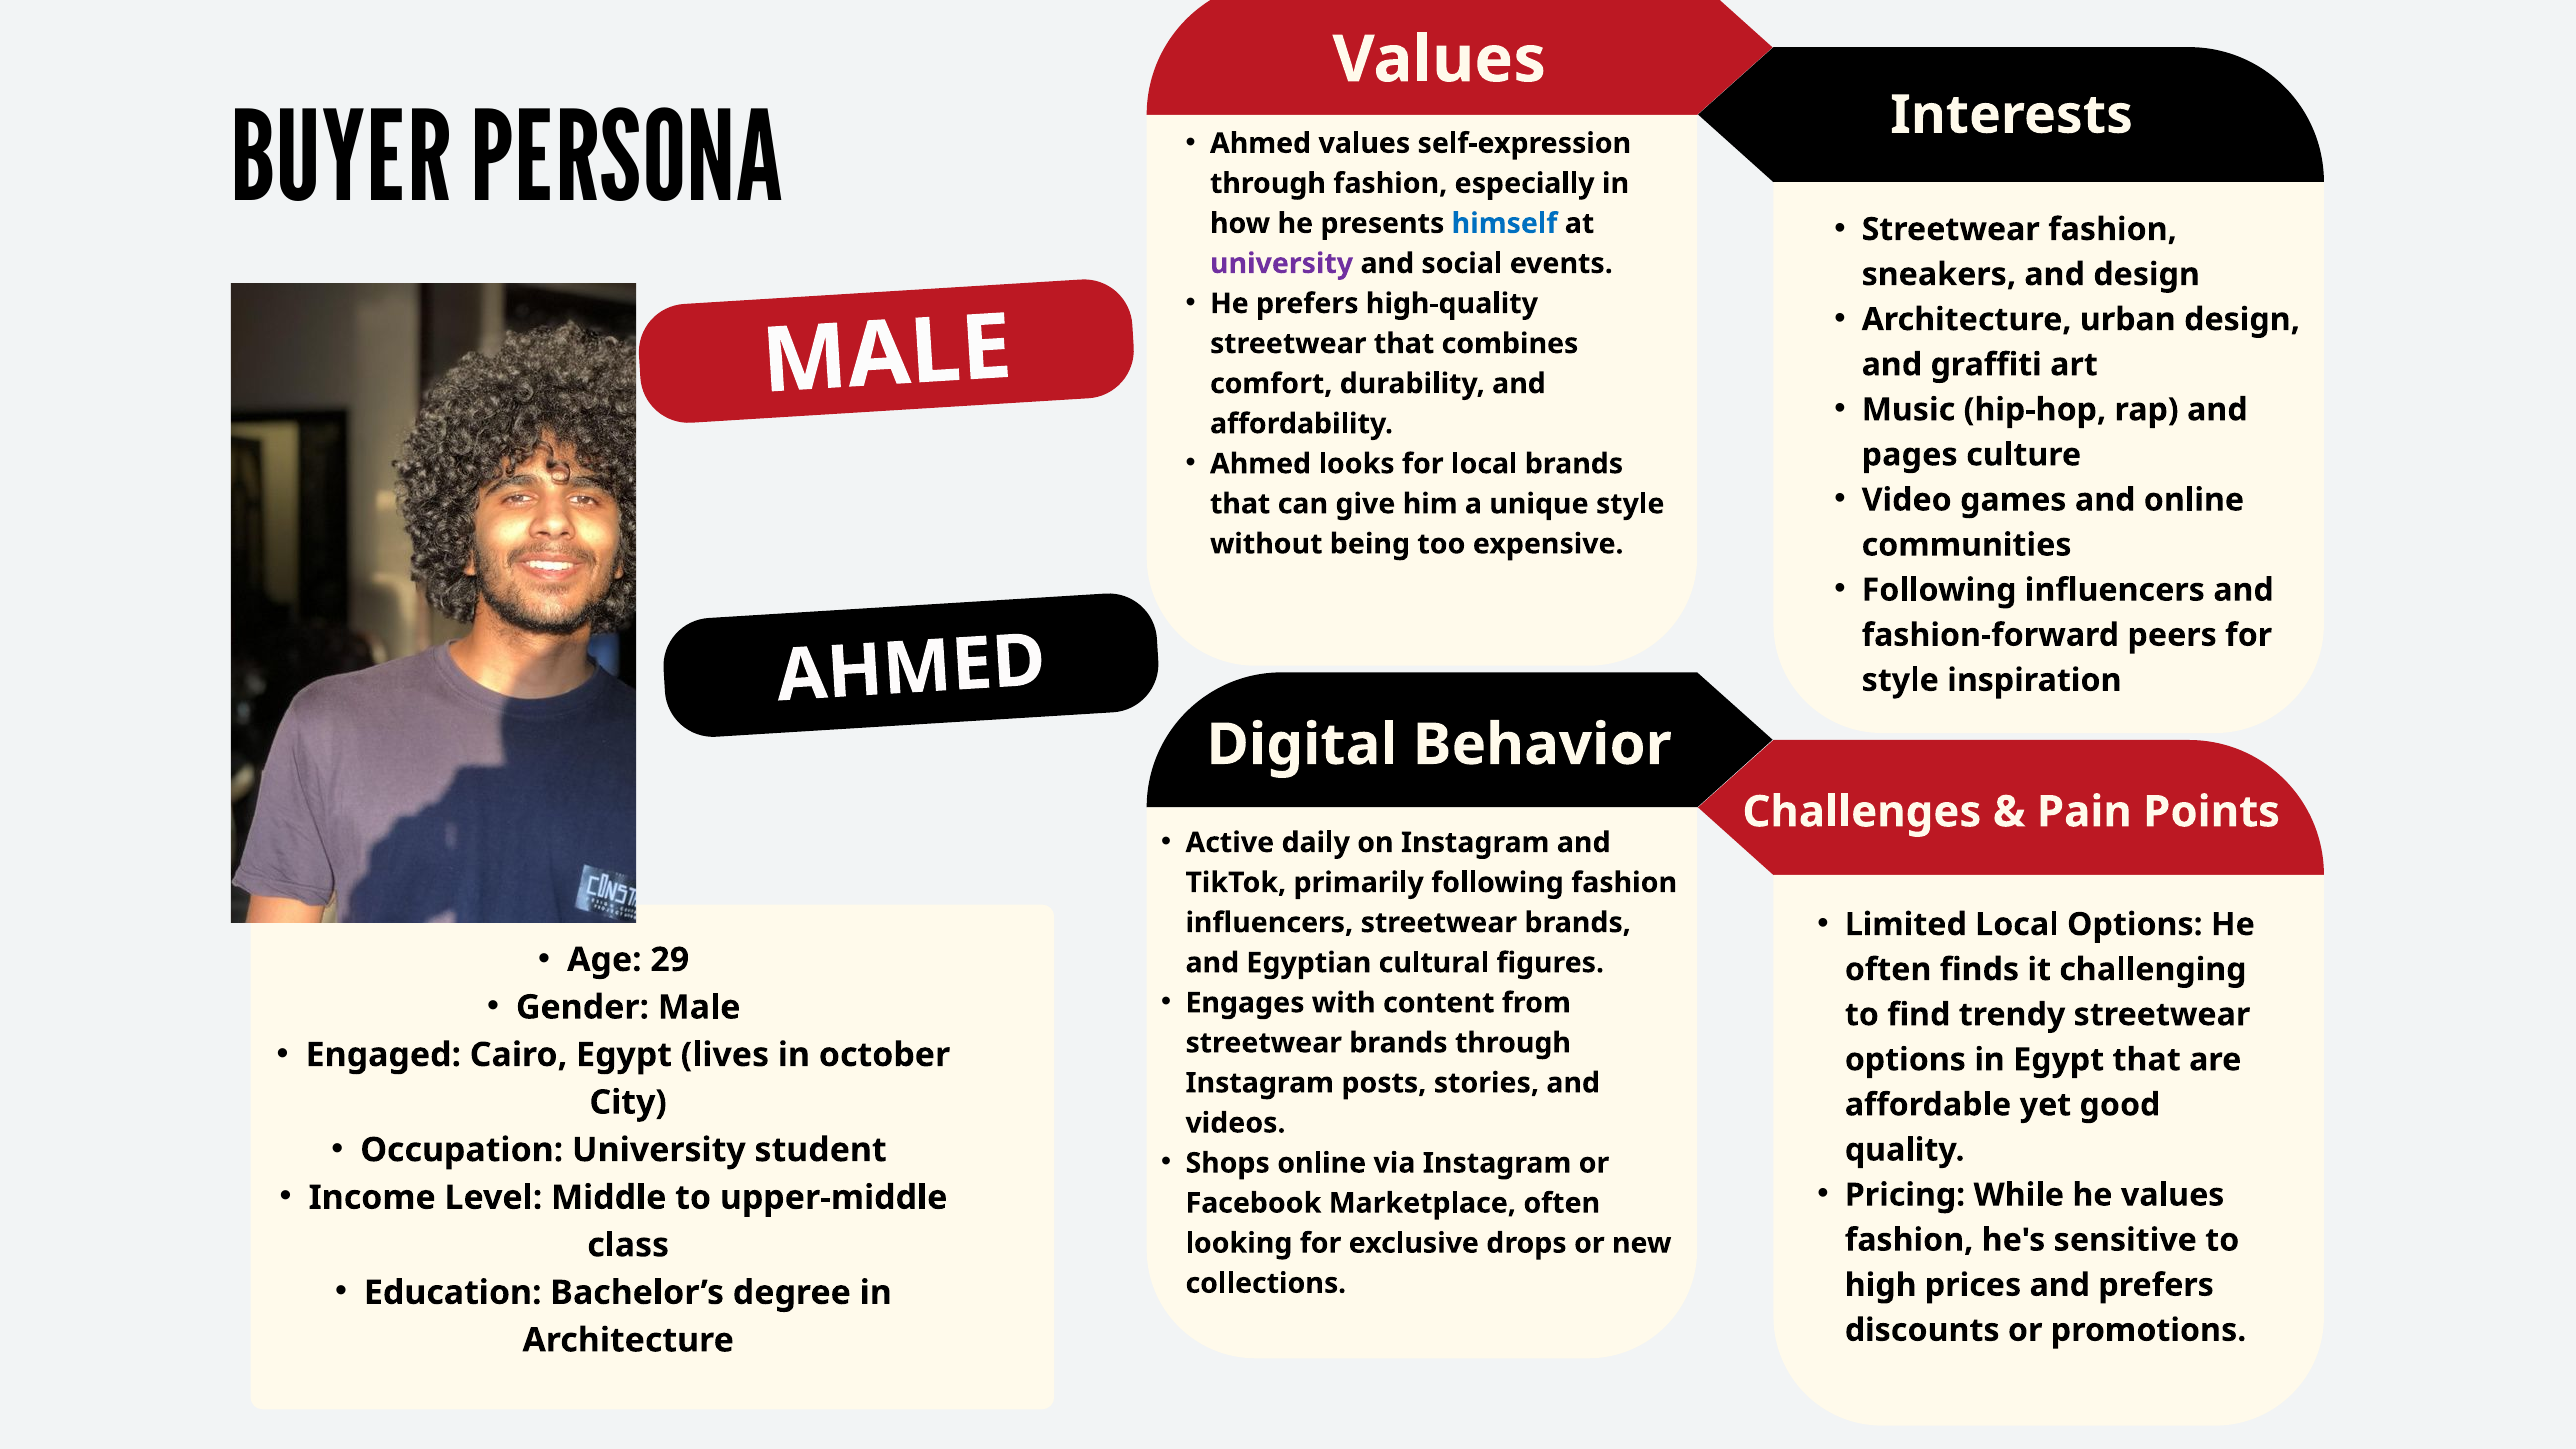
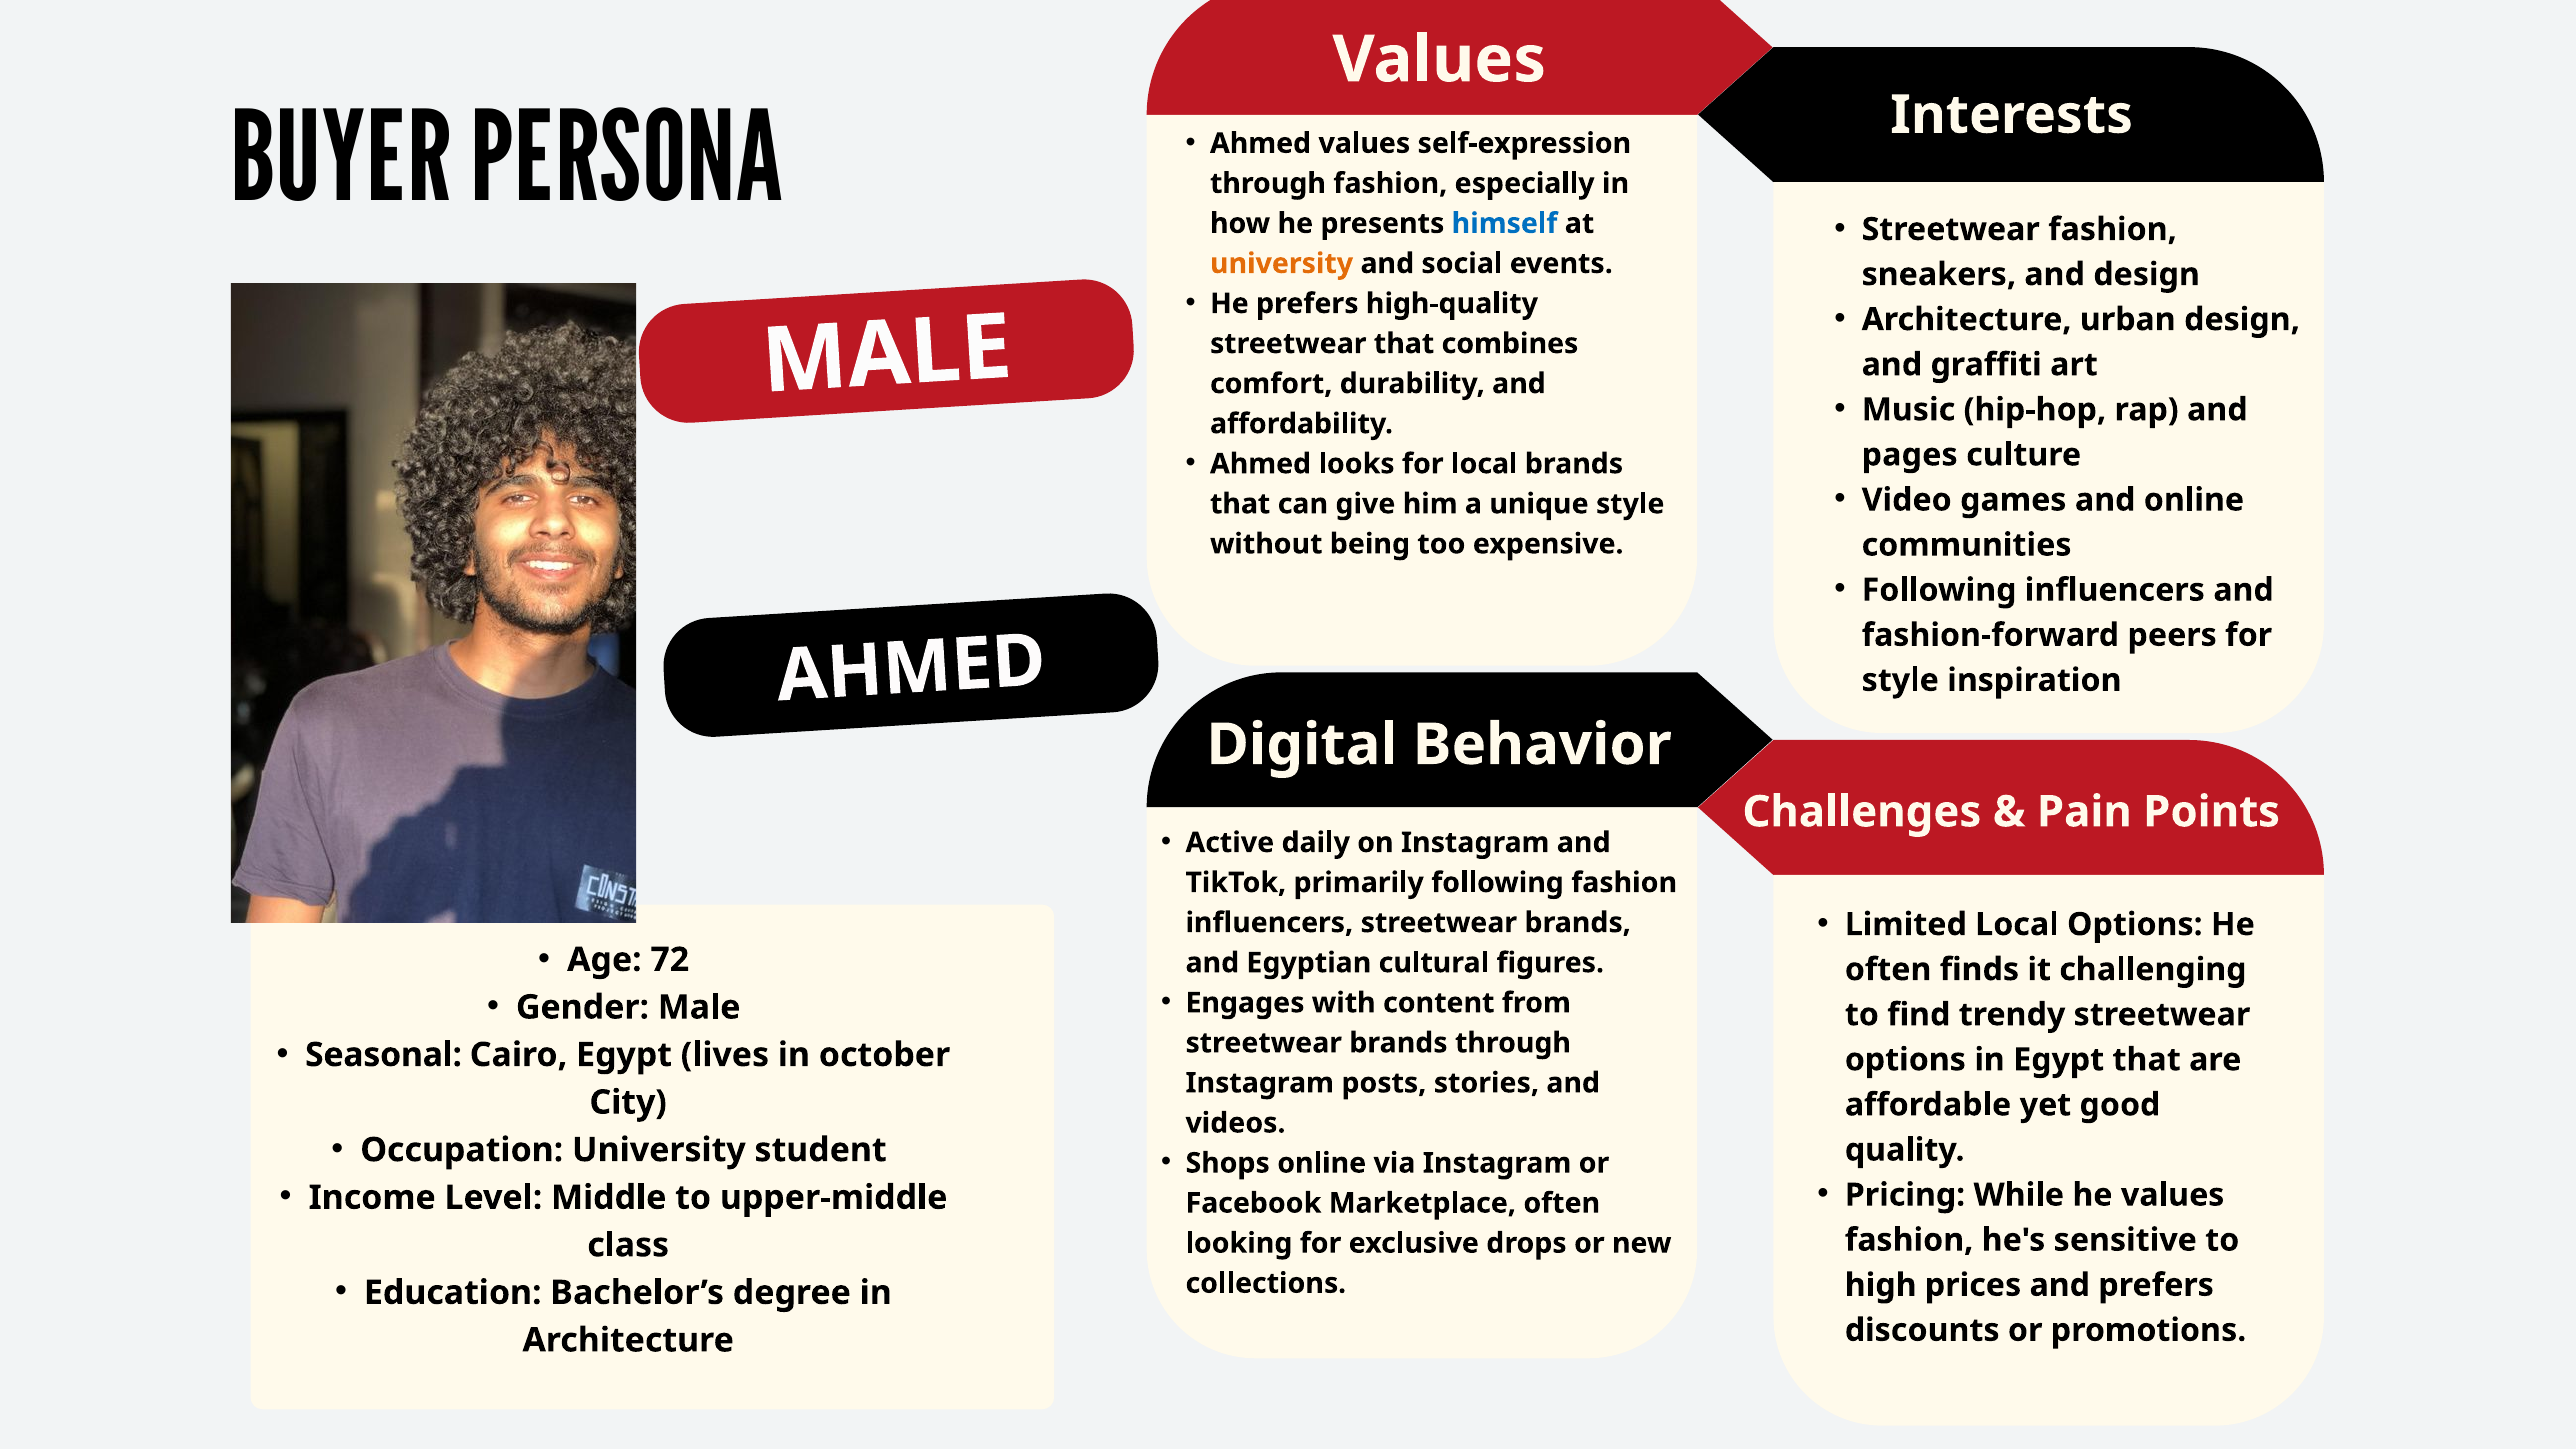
university colour: purple -> orange (1282, 264)
29: 29 -> 72 (670, 960)
Engaged: Engaged -> Seasonal (383, 1055)
